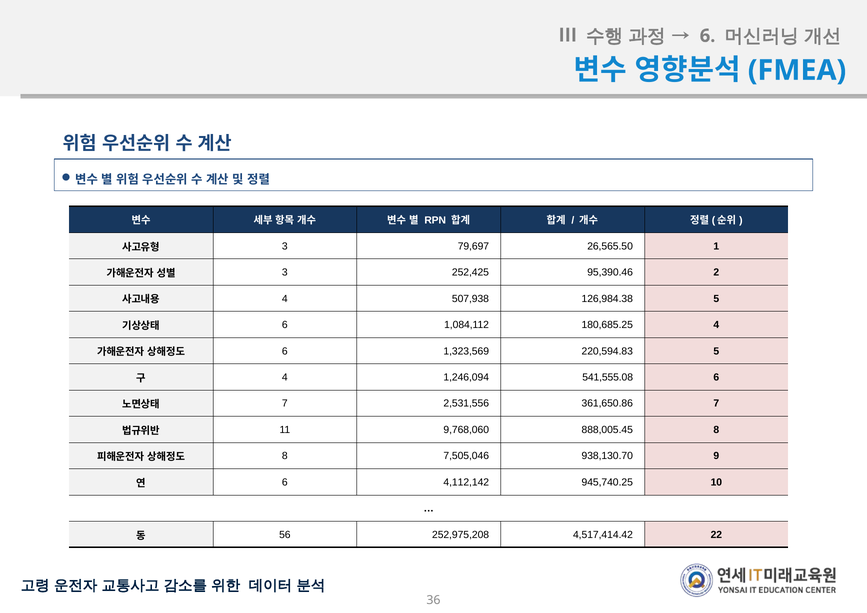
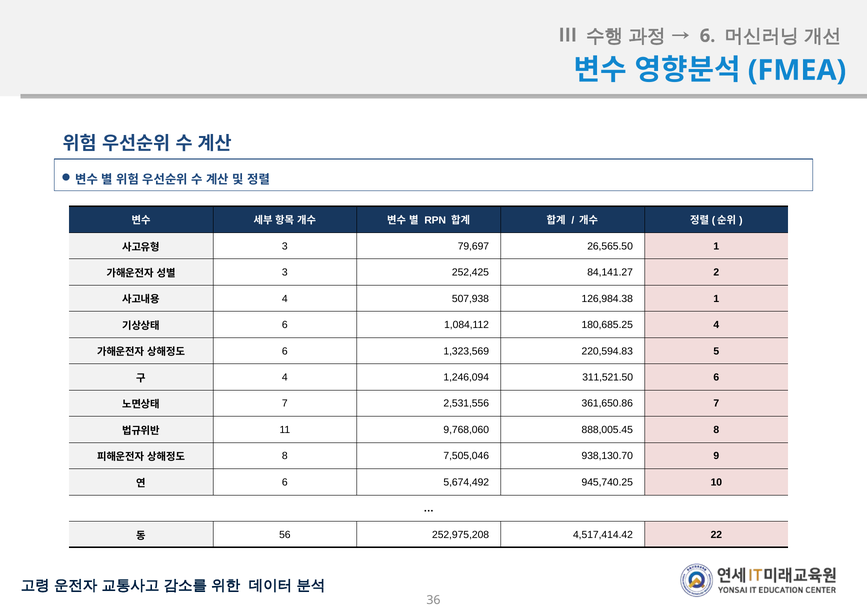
95,390.46: 95,390.46 -> 84,141.27 (610, 272)
126,984.38 5: 5 -> 1 (716, 299)
541,555.08: 541,555.08 -> 311,521.50 (608, 377)
4,112,142: 4,112,142 -> 5,674,492 (466, 482)
